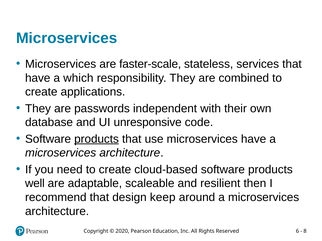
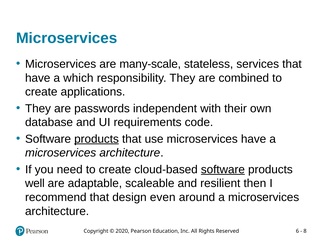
faster-scale: faster-scale -> many-scale (150, 64)
unresponsive: unresponsive -> requirements (148, 123)
software underline: none -> present (223, 170)
keep: keep -> even (163, 198)
